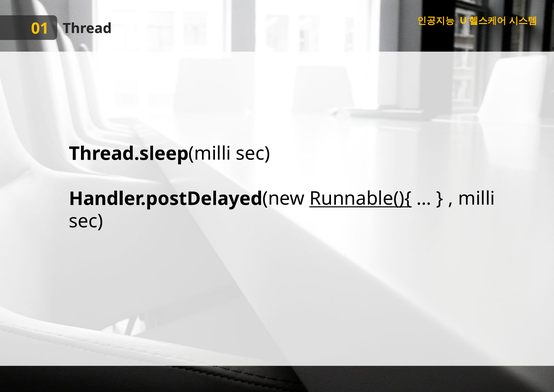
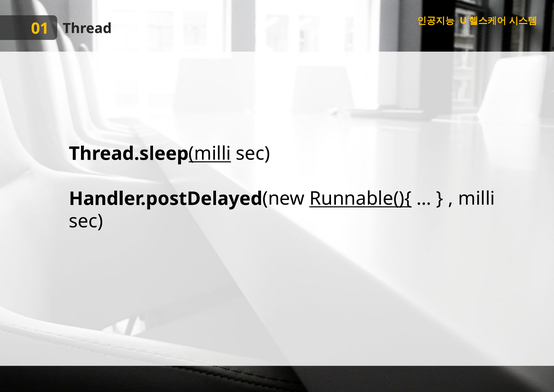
milli underline: none -> present (210, 153)
